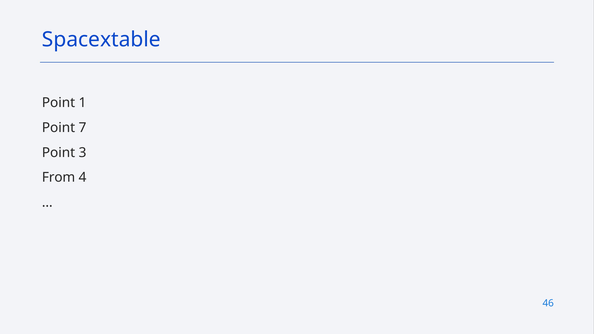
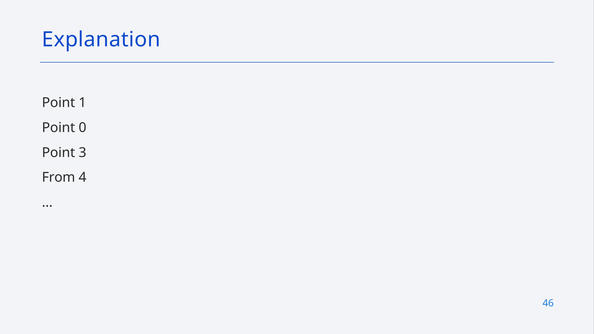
Spacextable: Spacextable -> Explanation (101, 40)
7: 7 -> 0 (83, 128)
